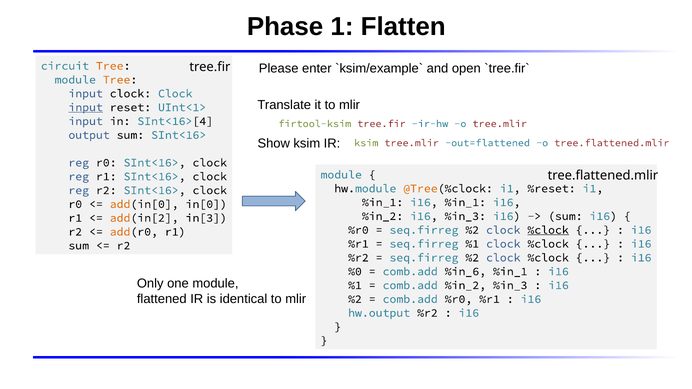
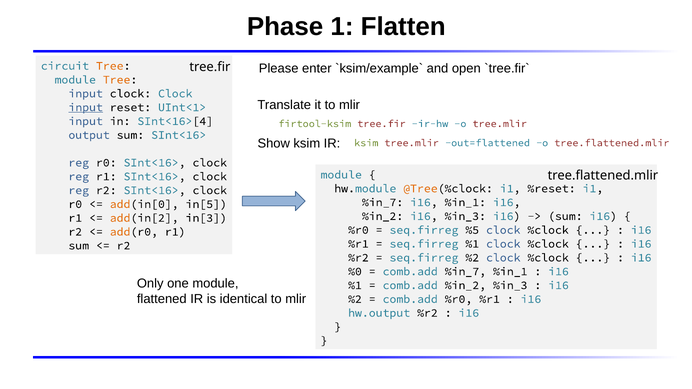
%in_1: %in_1 -> %in_7 (383, 202)
in[0: in[0 -> in[5 (206, 204)
%2: %2 -> %5 (472, 230)
%clock underline: present -> none (548, 230)
comb.add %in_6: %in_6 -> %in_7 (465, 272)
